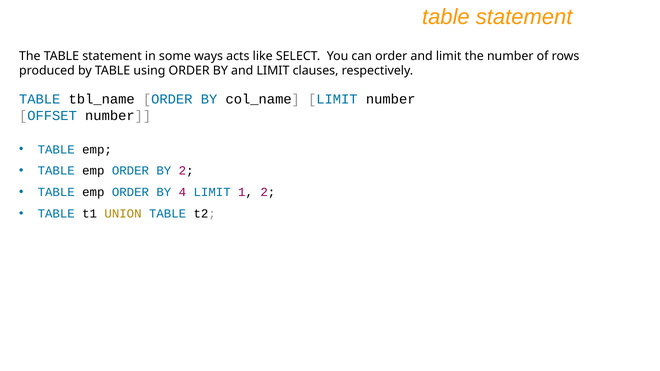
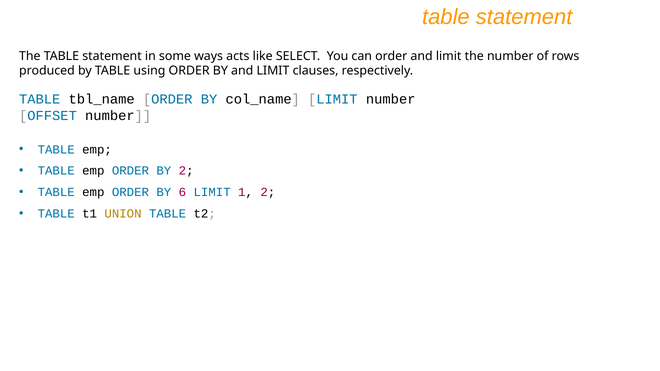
4: 4 -> 6 (182, 192)
